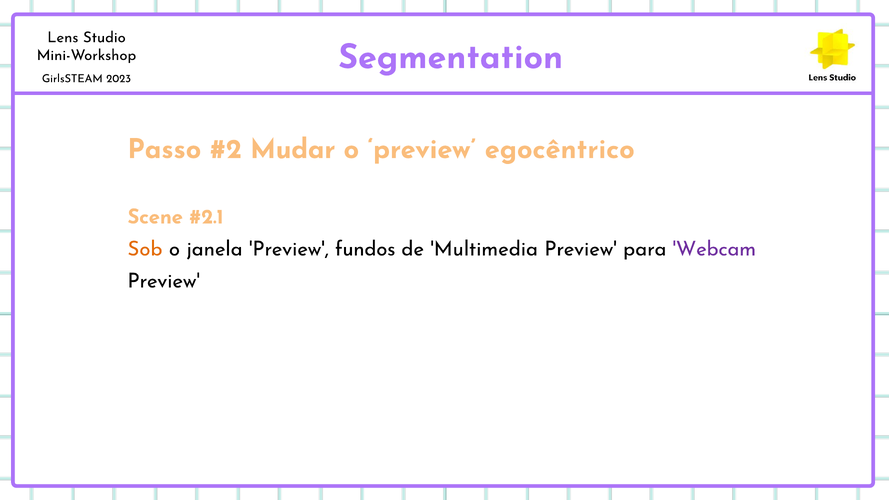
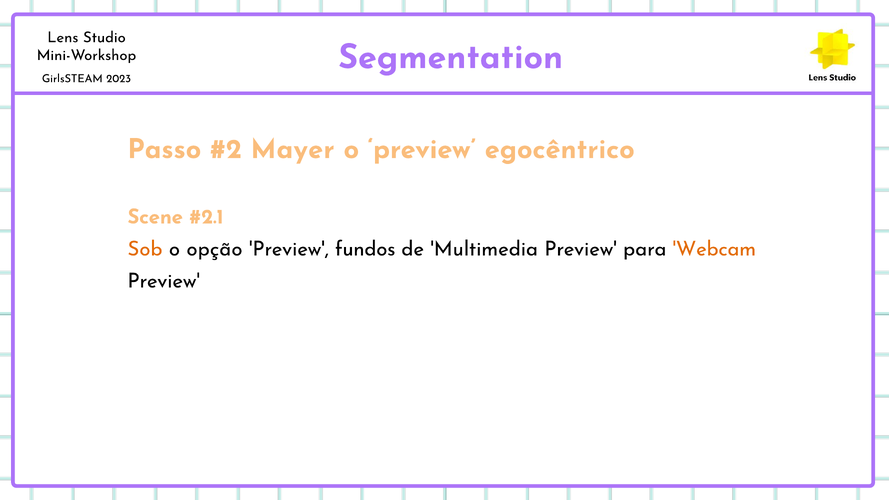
Mudar: Mudar -> Mayer (293, 149)
janela: janela -> opção (214, 249)
Webcam colour: purple -> orange (714, 249)
